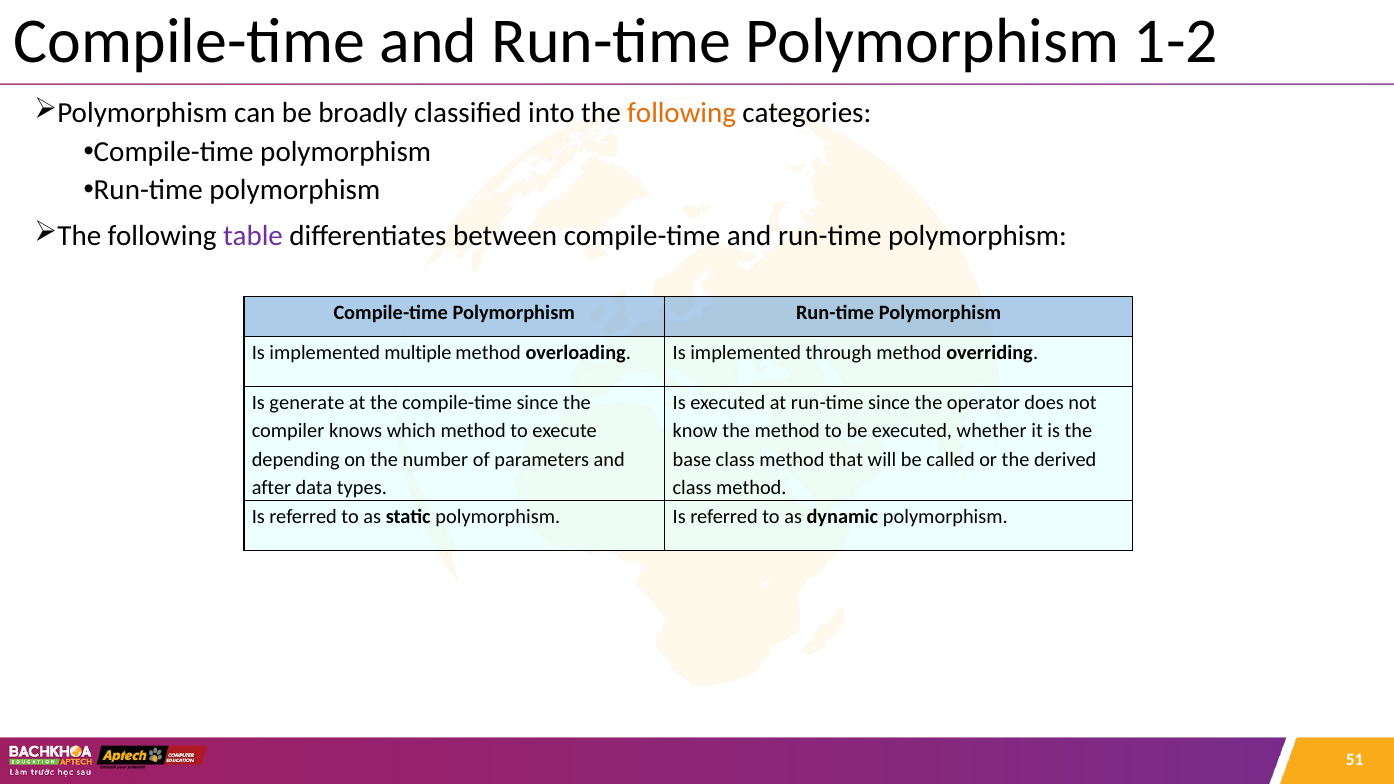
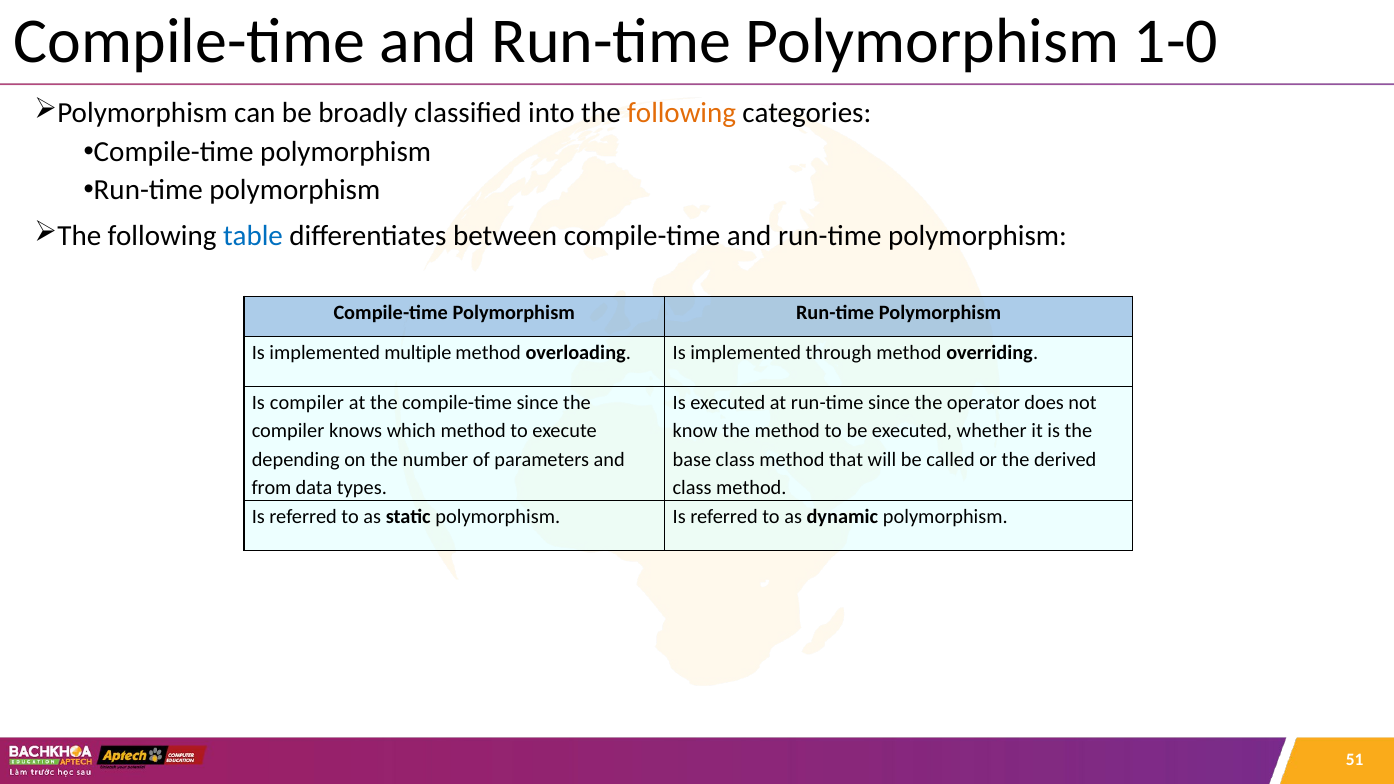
1-2: 1-2 -> 1-0 (1176, 41)
table colour: purple -> blue (253, 236)
Is generate: generate -> compiler (307, 403)
after: after -> from (272, 488)
